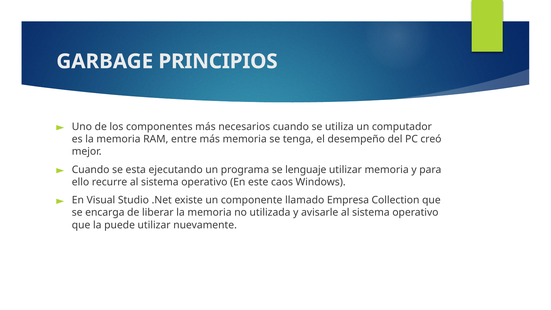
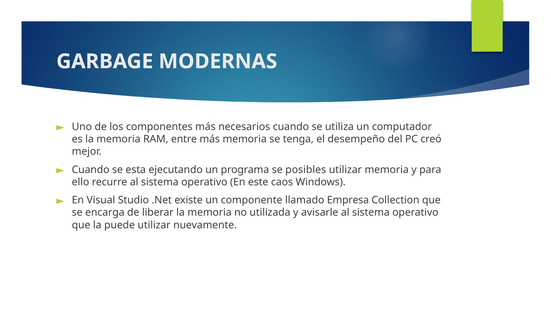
PRINCIPIOS: PRINCIPIOS -> MODERNAS (218, 61)
lenguaje: lenguaje -> posibles (306, 170)
